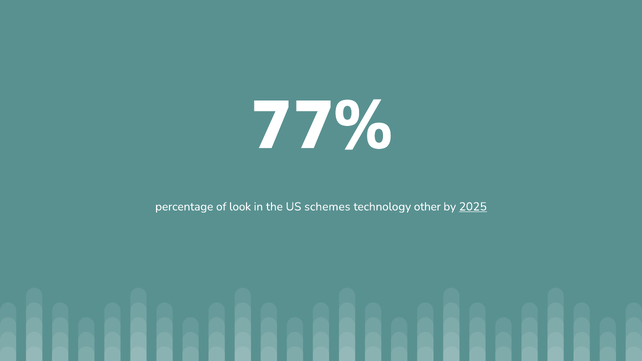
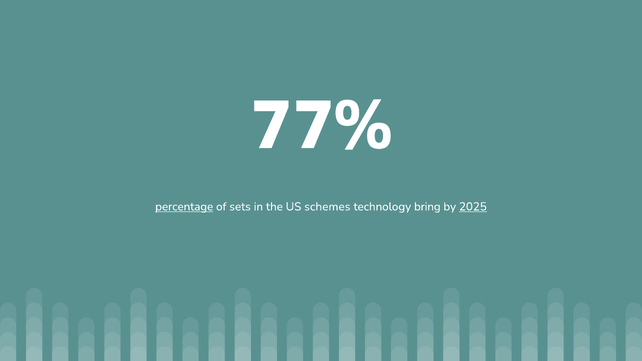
percentage underline: none -> present (184, 207)
look: look -> sets (240, 207)
other: other -> bring (427, 207)
